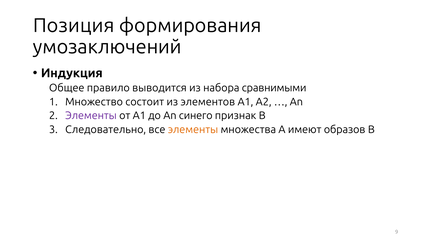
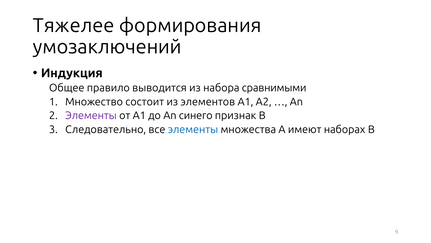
Позиция: Позиция -> Тяжелее (74, 26)
элементы colour: orange -> blue (193, 129)
образов: образов -> наборах (345, 129)
